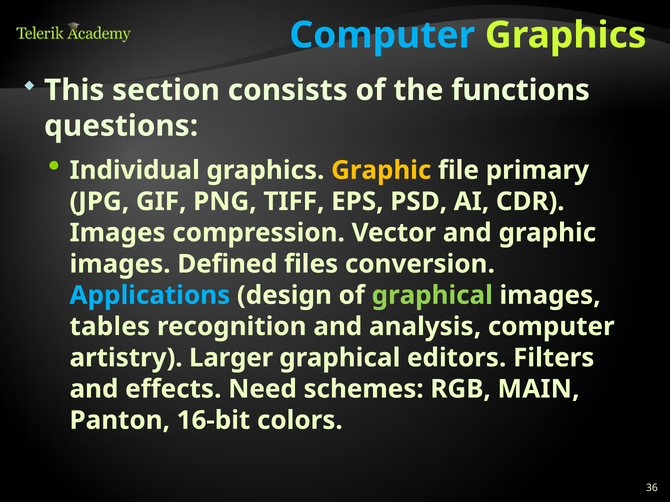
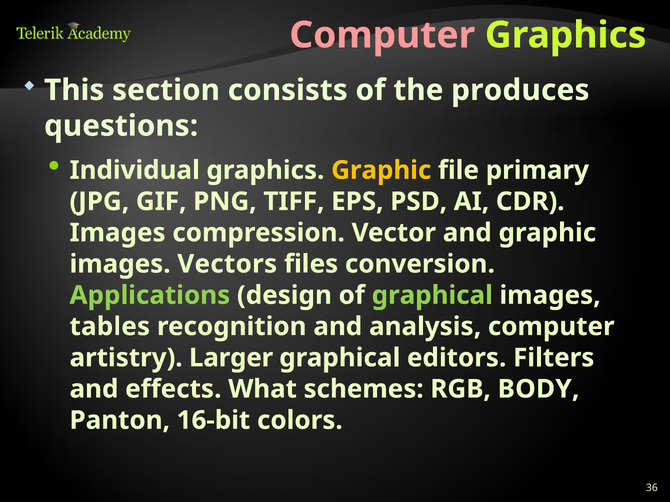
Computer colour: light blue -> pink (382, 35)
functions: functions -> produces (520, 90)
Defined: Defined -> Vectors (227, 264)
Applications colour: light blue -> light green (150, 296)
Need: Need -> What (263, 389)
MAIN: MAIN -> BODY (538, 389)
